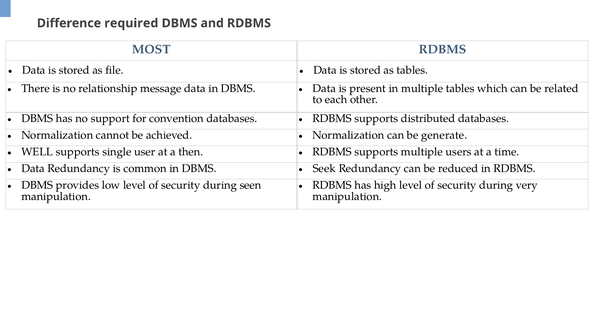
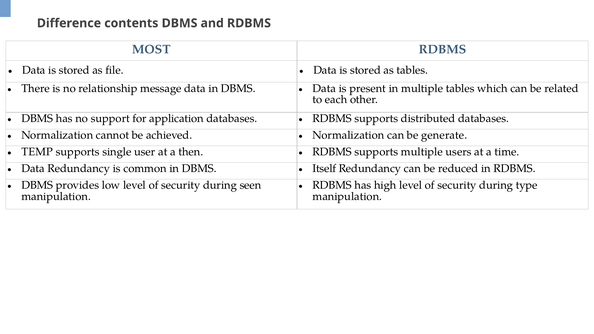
required: required -> contents (131, 23)
convention: convention -> application (177, 118)
WELL: WELL -> TEMP (37, 152)
Seek: Seek -> Itself (324, 169)
very: very -> type (527, 185)
